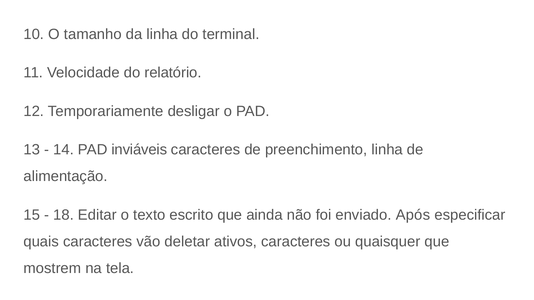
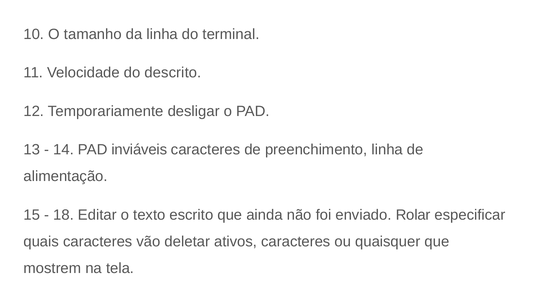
relatório: relatório -> descrito (173, 73)
Após: Após -> Rolar (413, 215)
